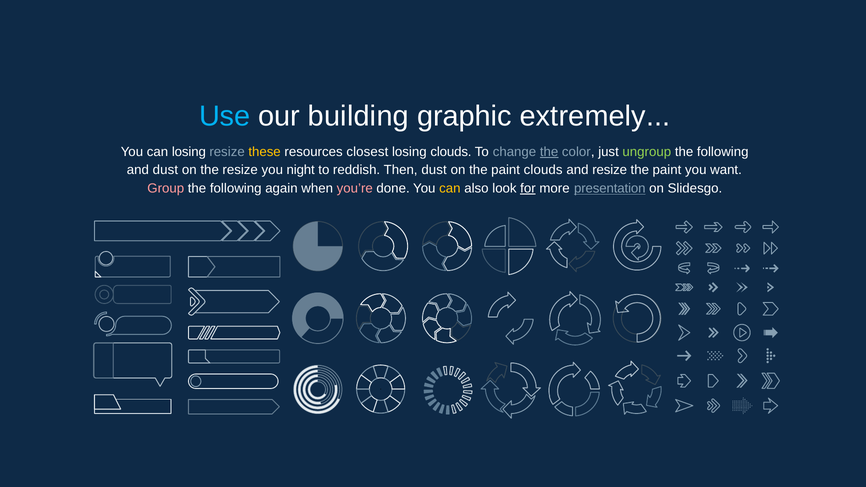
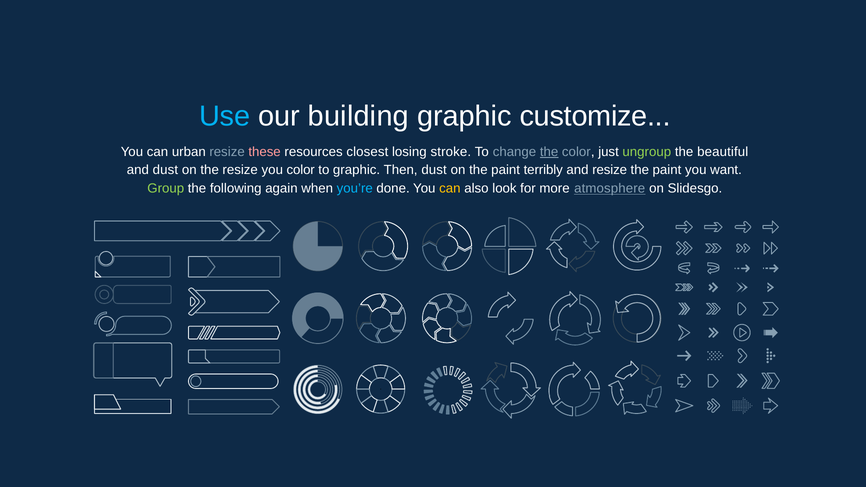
extremely: extremely -> customize (595, 116)
can losing: losing -> urban (189, 152)
these colour: yellow -> pink (265, 152)
losing clouds: clouds -> stroke (451, 152)
following: following -> beautiful (723, 152)
you night: night -> color (301, 170)
to reddish: reddish -> graphic (357, 170)
paint clouds: clouds -> terribly (543, 170)
Group colour: pink -> light green (166, 188)
you’re colour: pink -> light blue (355, 188)
for underline: present -> none (528, 188)
presentation: presentation -> atmosphere (610, 188)
